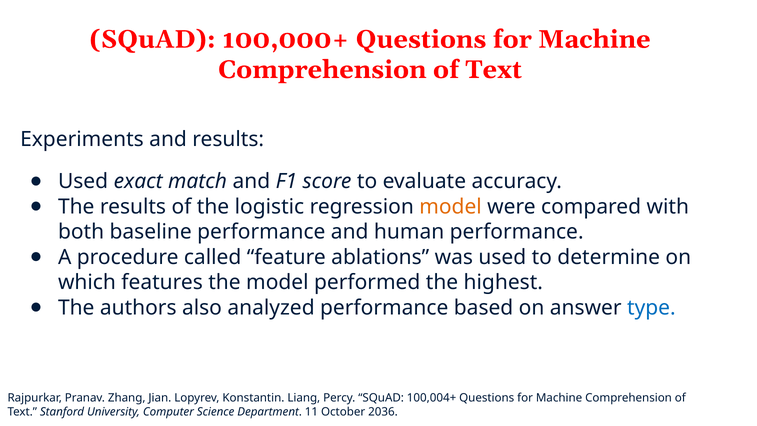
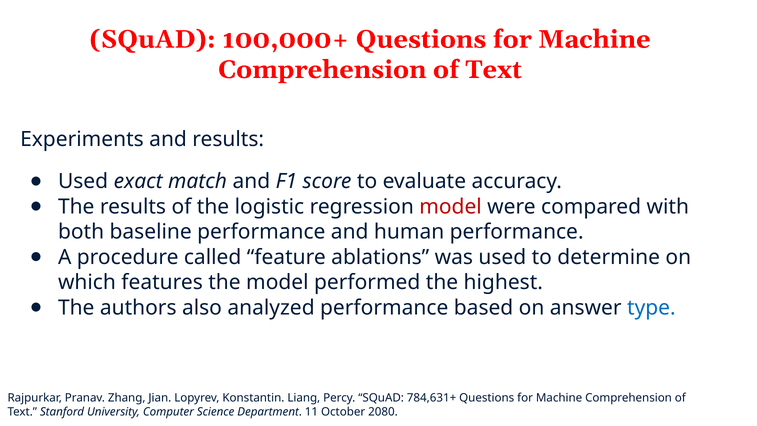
model colour: orange -> red (451, 207)
100,004+: 100,004+ -> 784,631+ (432, 398)
2036: 2036 -> 2080 (383, 412)
